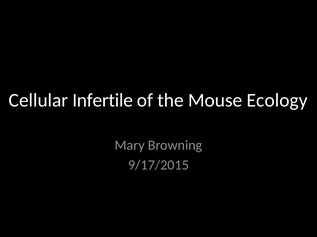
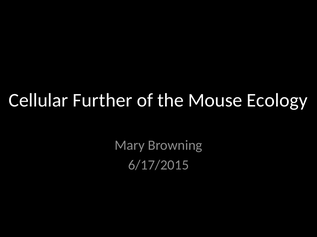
Infertile: Infertile -> Further (102, 101)
9/17/2015: 9/17/2015 -> 6/17/2015 (158, 165)
